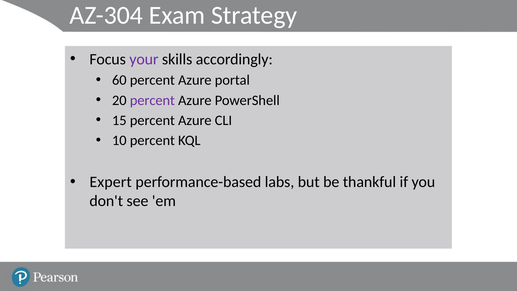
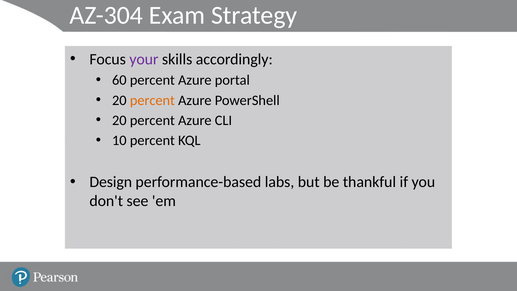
percent colour: purple -> orange (152, 100)
15: 15 -> 20 (119, 120)
Expert: Expert -> Design (111, 182)
